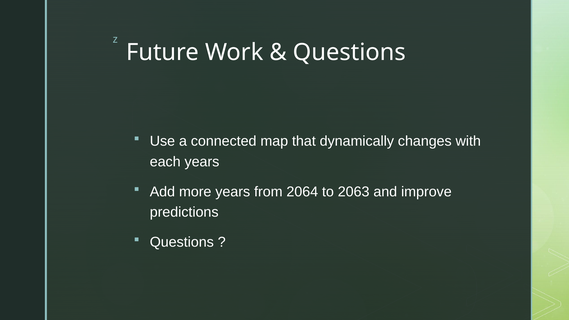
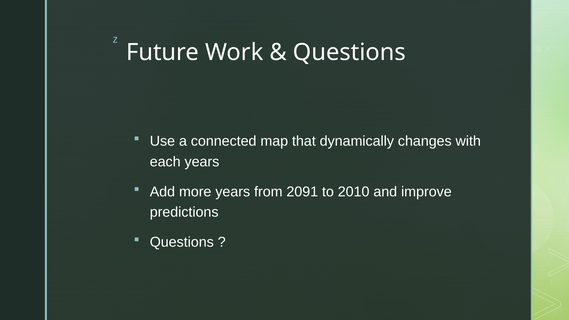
2064: 2064 -> 2091 (302, 192)
2063: 2063 -> 2010 (354, 192)
